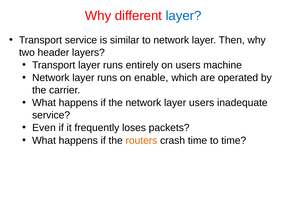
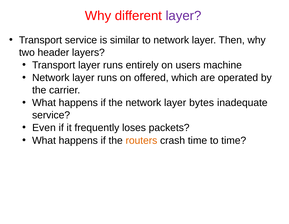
layer colour: blue -> purple (184, 16)
enable: enable -> offered (151, 78)
layer users: users -> bytes (202, 102)
